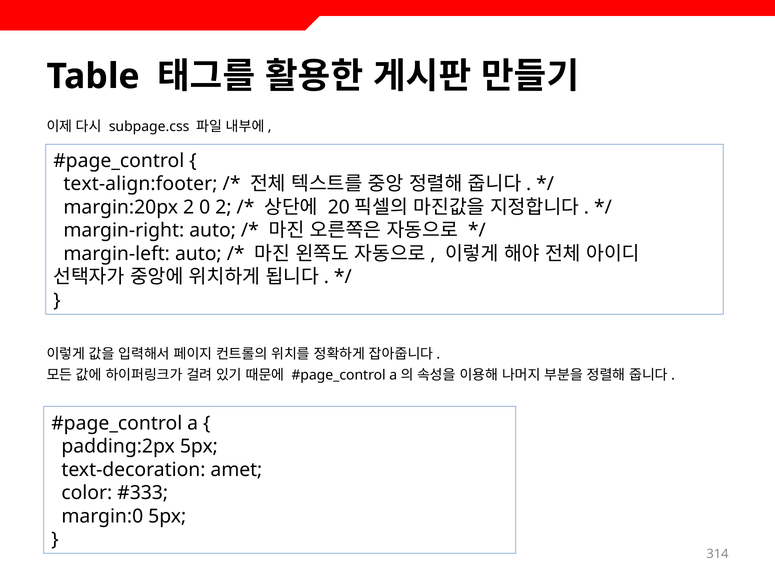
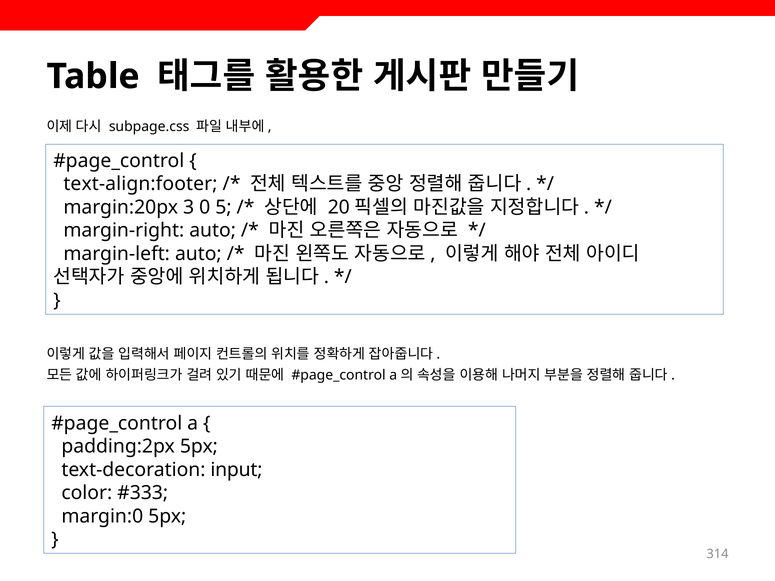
margin:20px 2: 2 -> 3 (189, 207)
0 2: 2 -> 5 (223, 207)
amet: amet -> input (236, 470)
